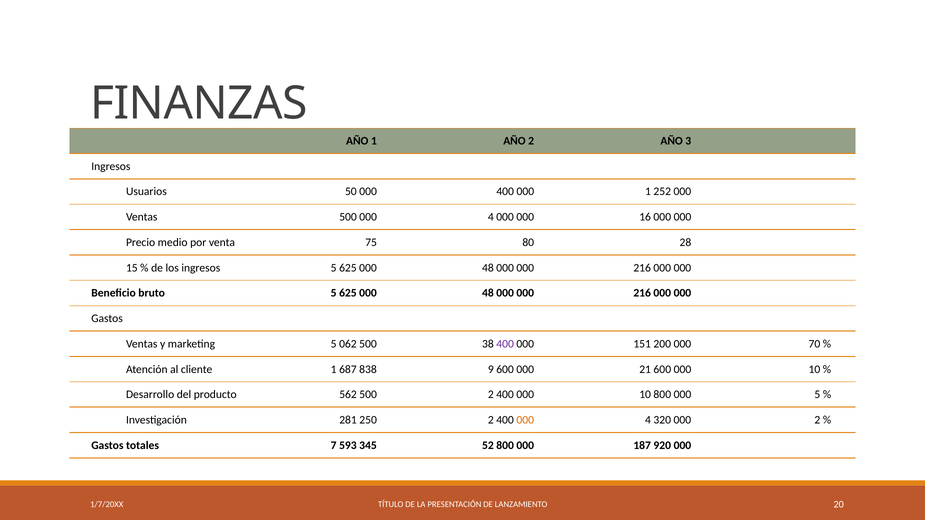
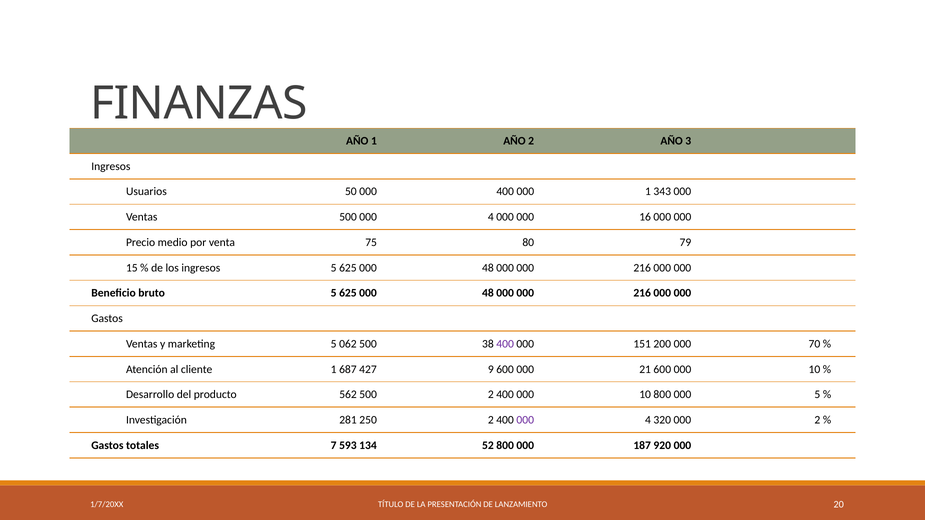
252: 252 -> 343 (662, 192)
28: 28 -> 79 (685, 243)
838: 838 -> 427 (368, 369)
000 colour: orange -> purple (525, 420)
345: 345 -> 134 (368, 446)
